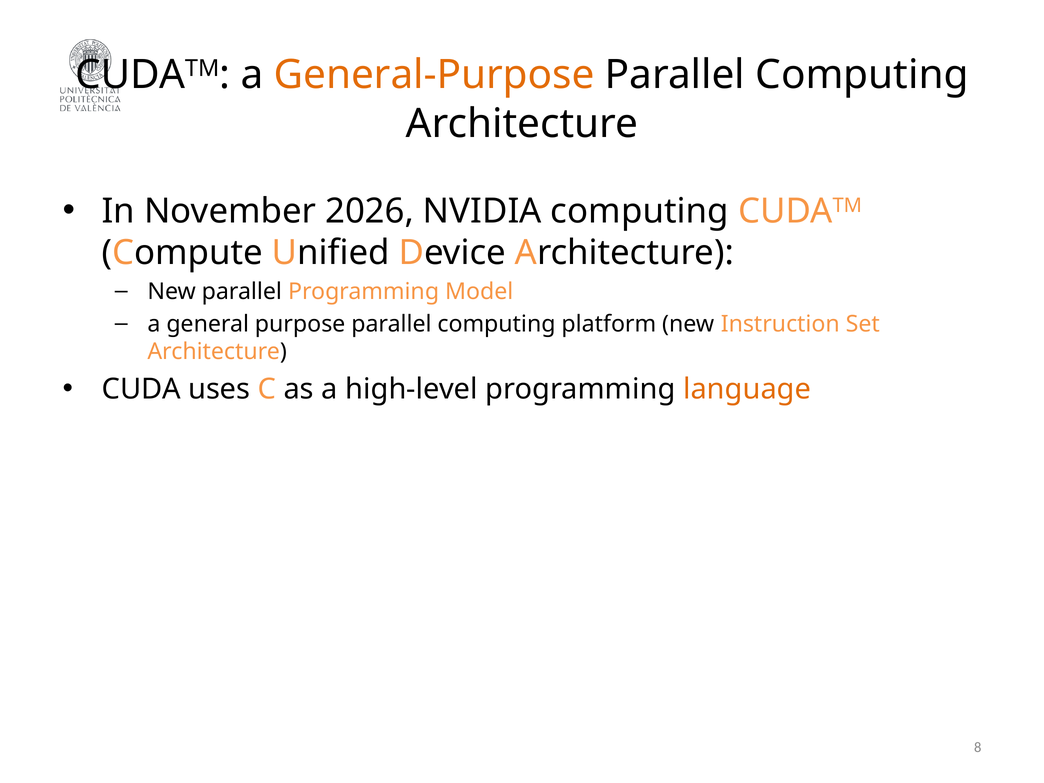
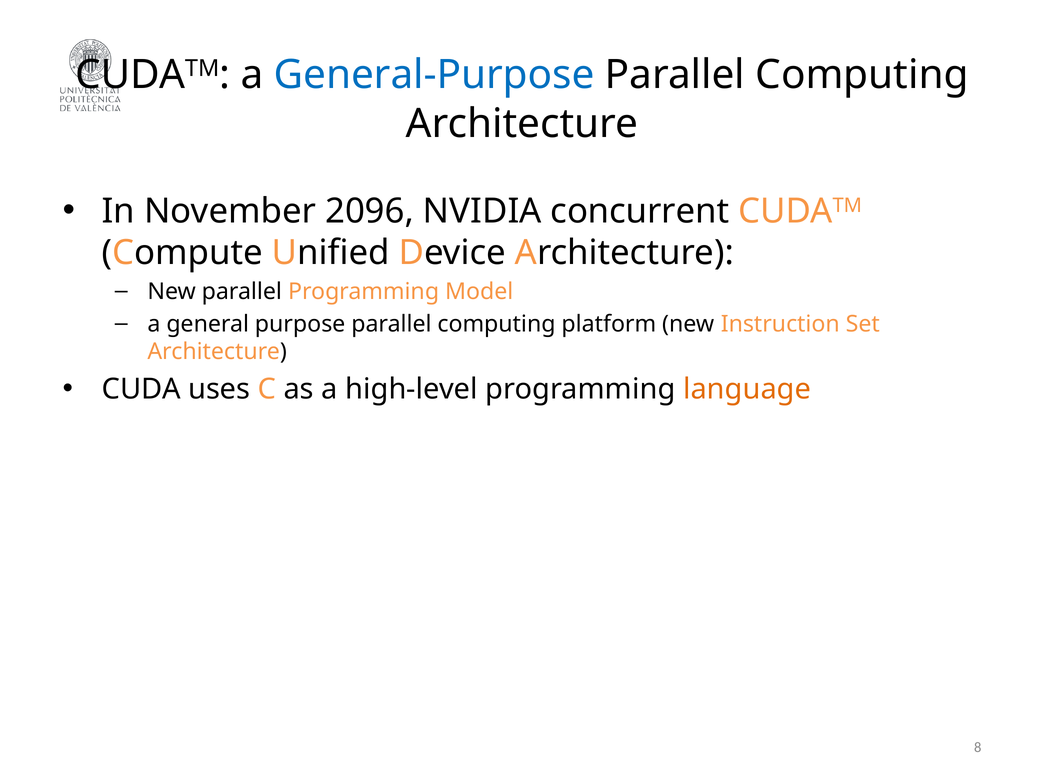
General-Purpose colour: orange -> blue (434, 75)
2026: 2026 -> 2096 (370, 211)
NVIDIA computing: computing -> concurrent (640, 211)
